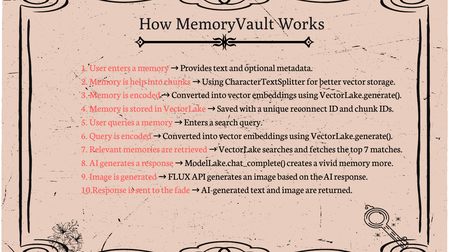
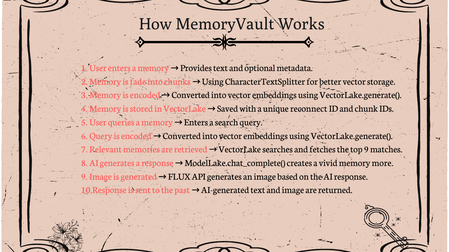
help: help -> fade (138, 82)
7: 7 -> 9 (366, 150)
fade: fade -> past (182, 191)
